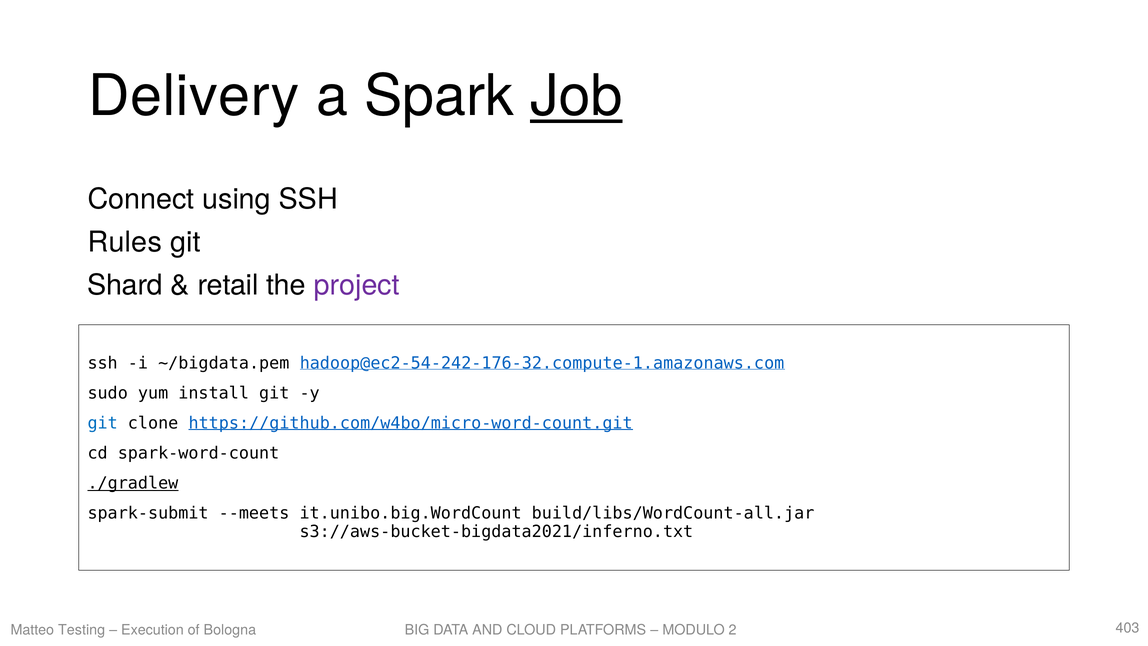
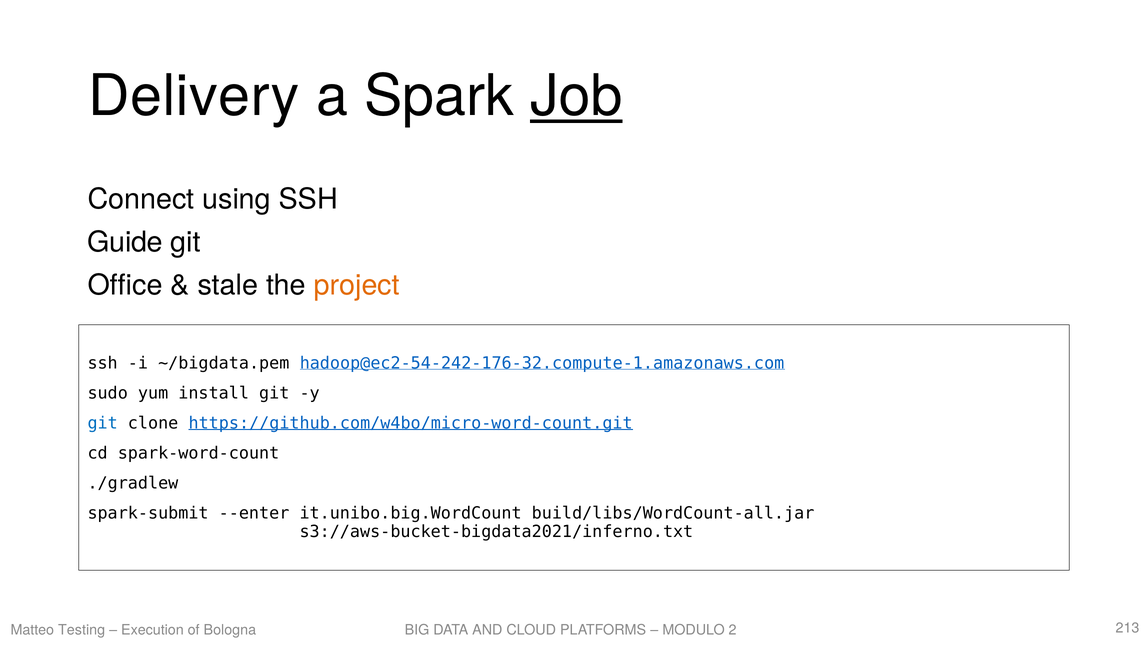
Rules: Rules -> Guide (125, 242)
Shard: Shard -> Office (125, 285)
retail: retail -> stale (228, 285)
project colour: purple -> orange (357, 285)
./gradlew underline: present -> none (133, 483)
--meets: --meets -> --enter (254, 513)
403: 403 -> 213 (1128, 628)
